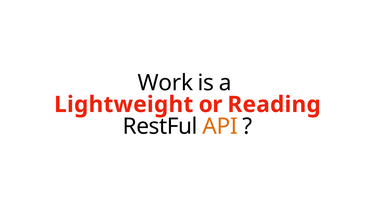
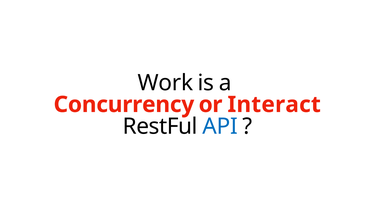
Lightweight: Lightweight -> Concurrency (124, 105)
Reading: Reading -> Interact (274, 105)
API colour: orange -> blue (220, 126)
